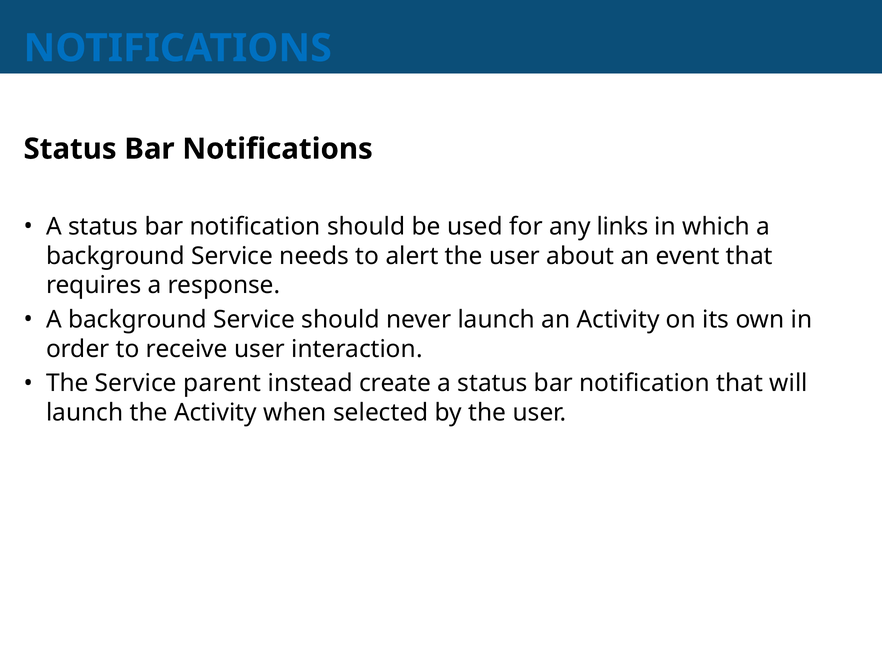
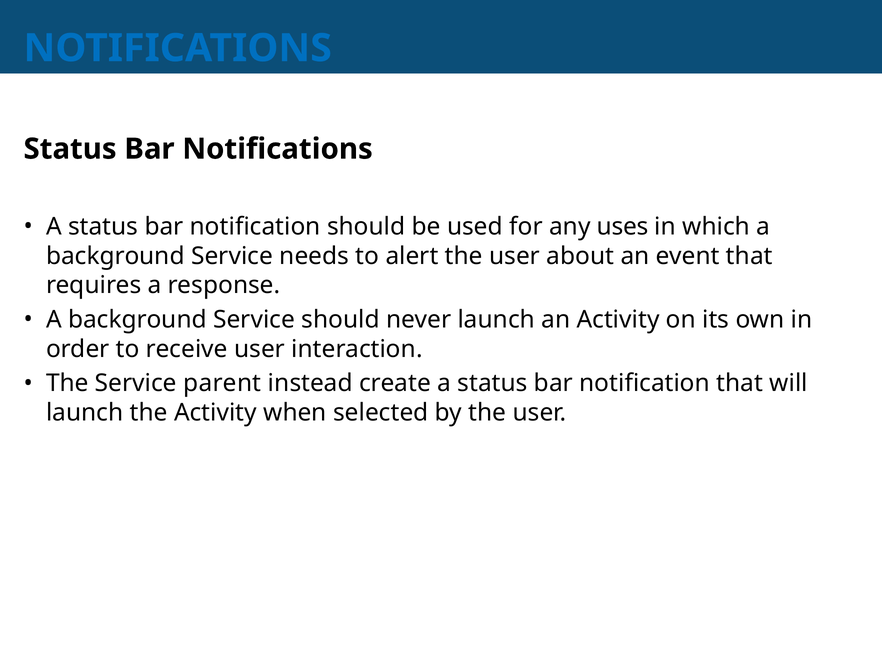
links: links -> uses (623, 227)
